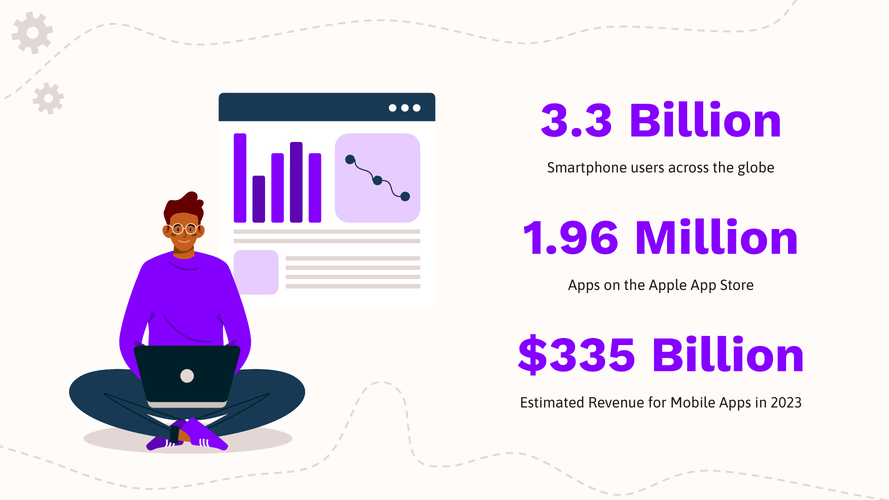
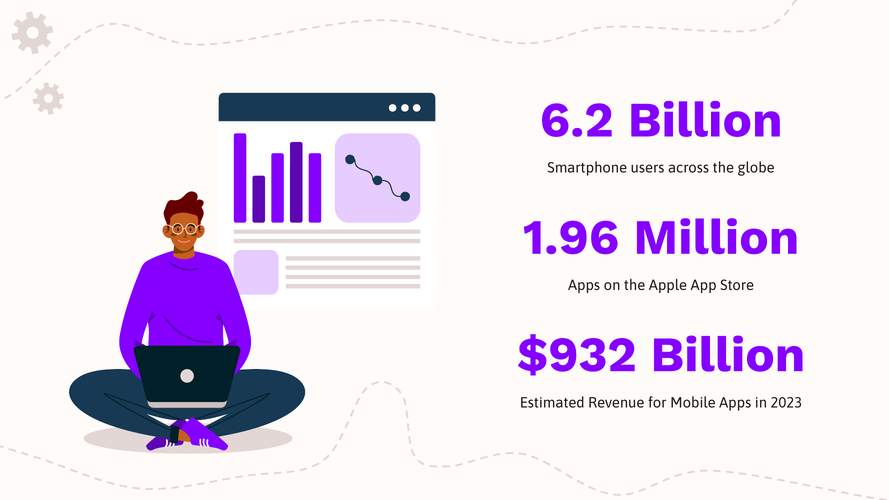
3.3: 3.3 -> 6.2 (577, 120)
$335: $335 -> $932 (577, 355)
